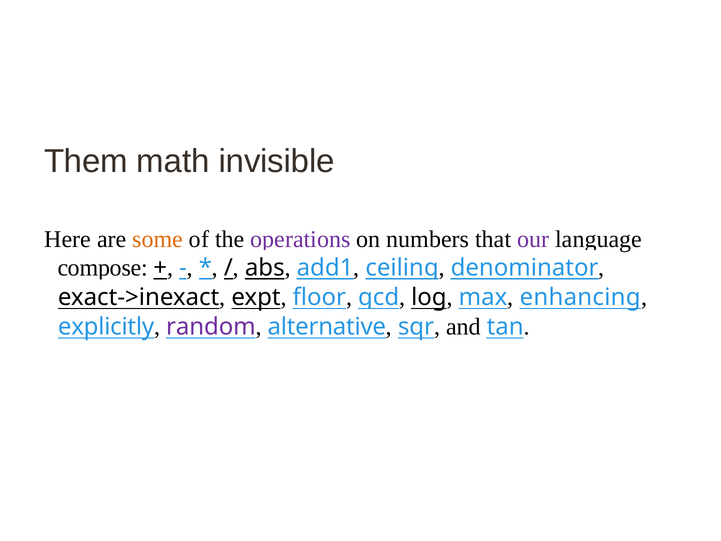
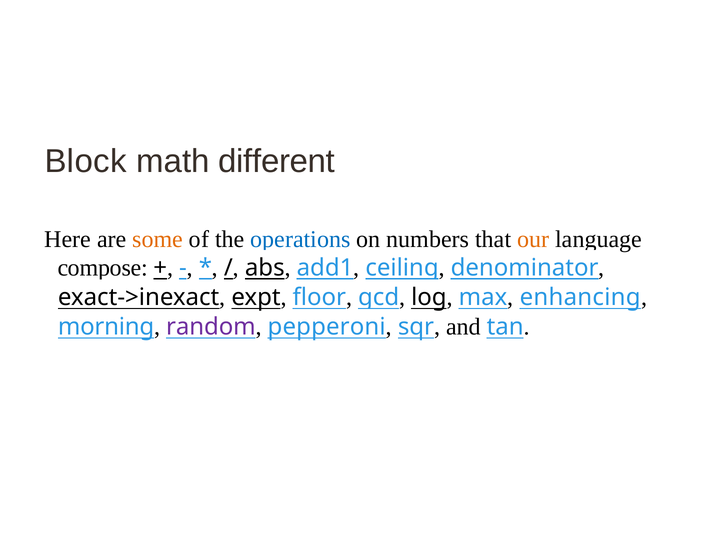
Them: Them -> Block (86, 161)
invisible: invisible -> different (277, 161)
operations colour: purple -> blue (300, 239)
our colour: purple -> orange (533, 239)
explicitly: explicitly -> morning (106, 327)
alternative: alternative -> pepperoni (327, 327)
